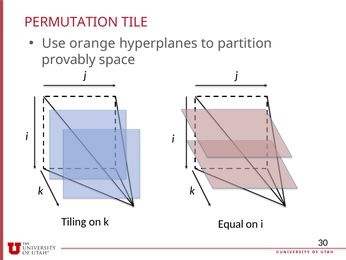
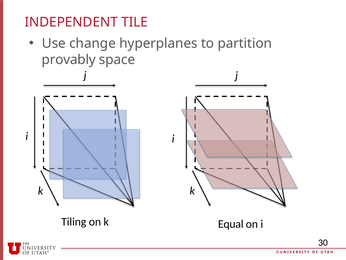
PERMUTATION: PERMUTATION -> INDEPENDENT (71, 22)
orange: orange -> change (93, 43)
